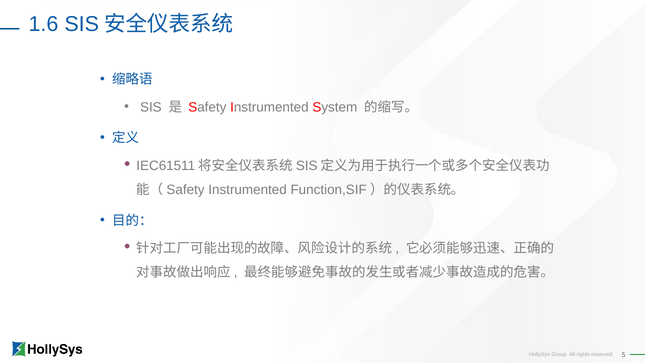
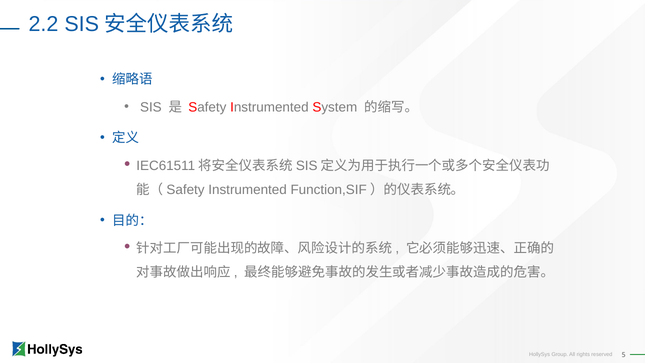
1.6: 1.6 -> 2.2 (43, 24)
